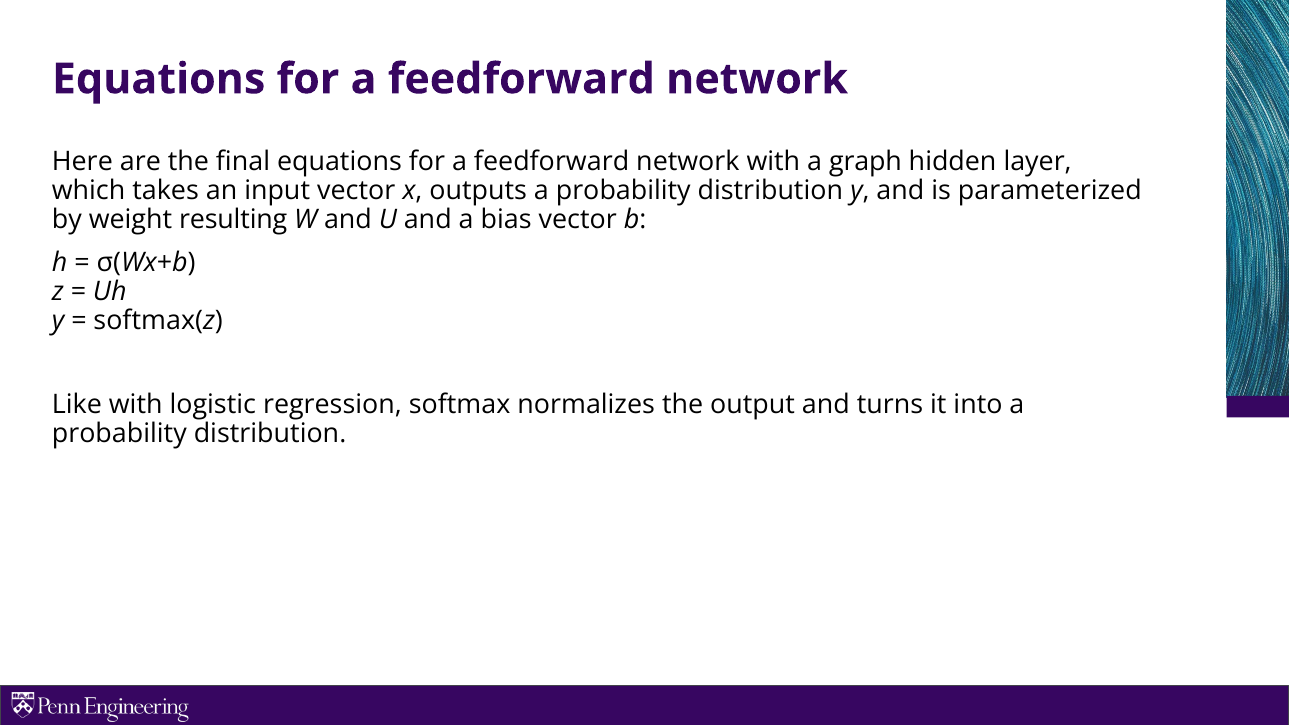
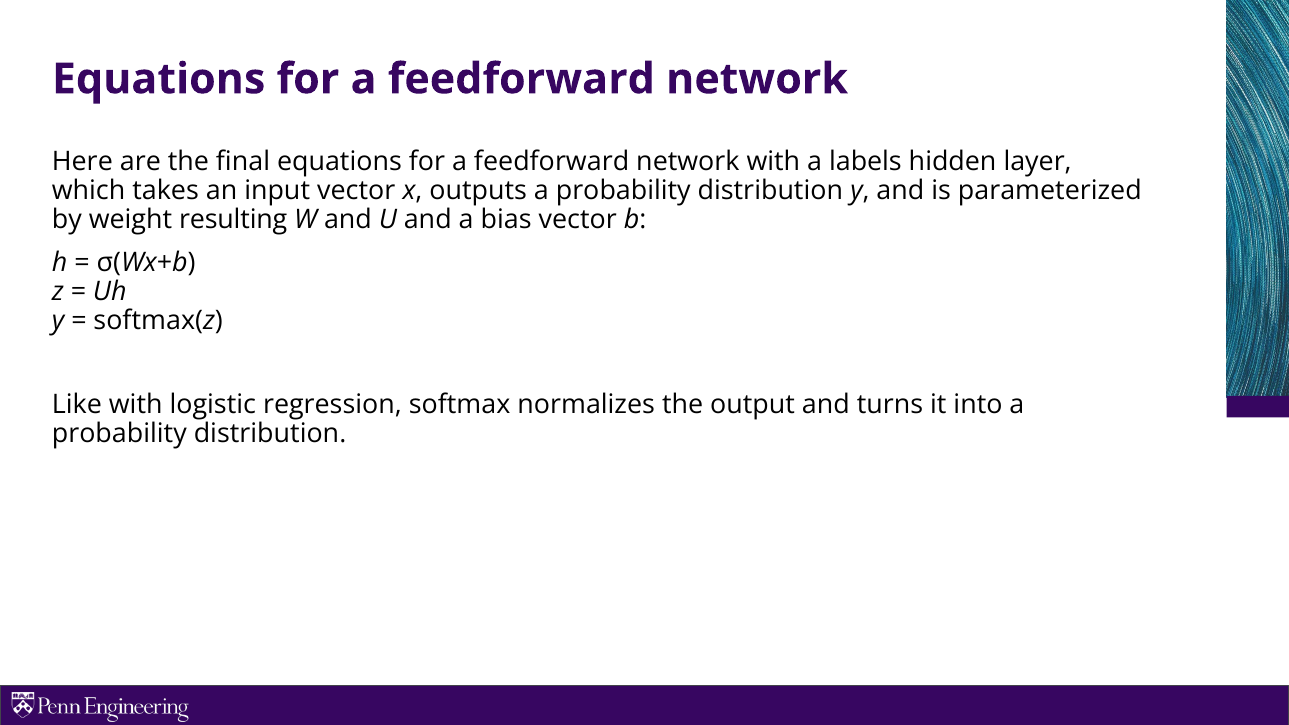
graph: graph -> labels (865, 162)
